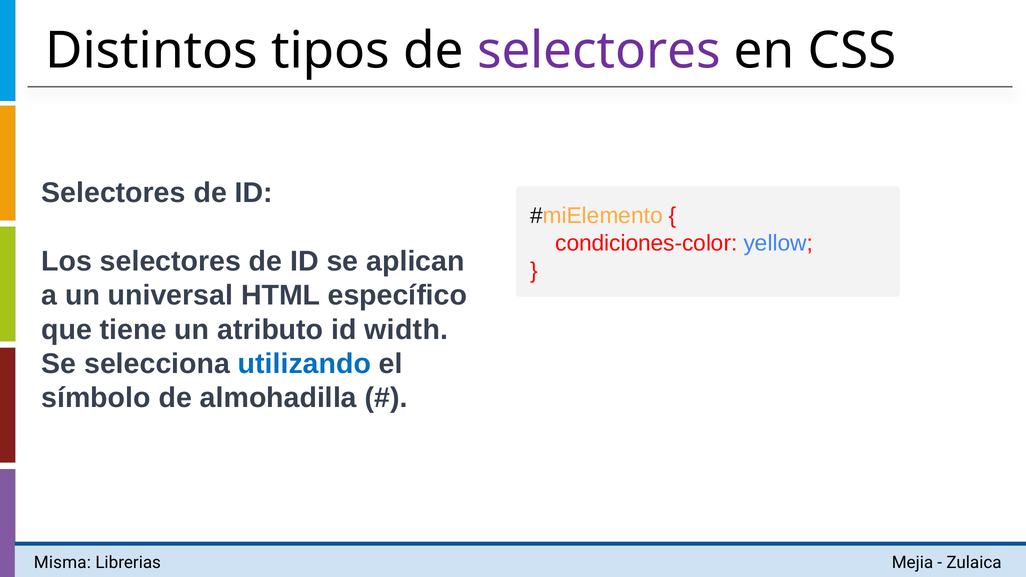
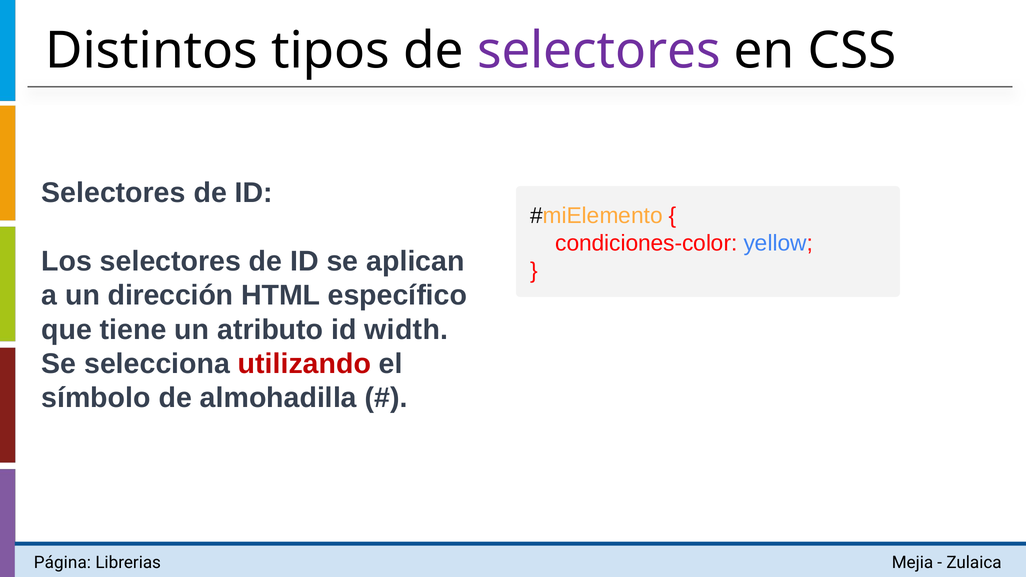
universal: universal -> dirección (171, 295)
utilizando colour: blue -> red (304, 364)
Misma: Misma -> Página (62, 563)
